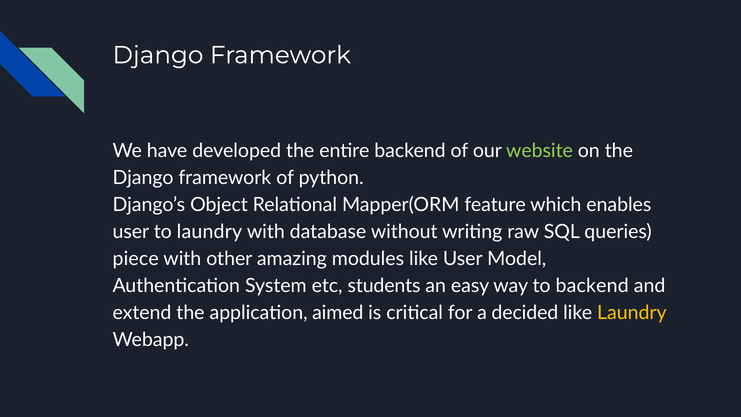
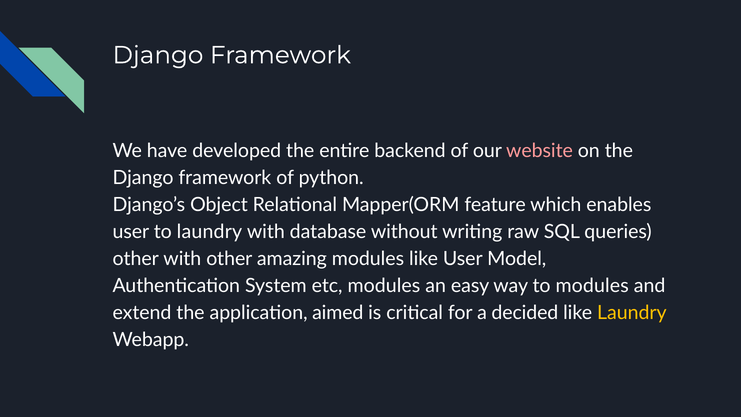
website colour: light green -> pink (540, 151)
piece: piece -> other (136, 259)
etc students: students -> modules (384, 286)
to backend: backend -> modules (592, 286)
